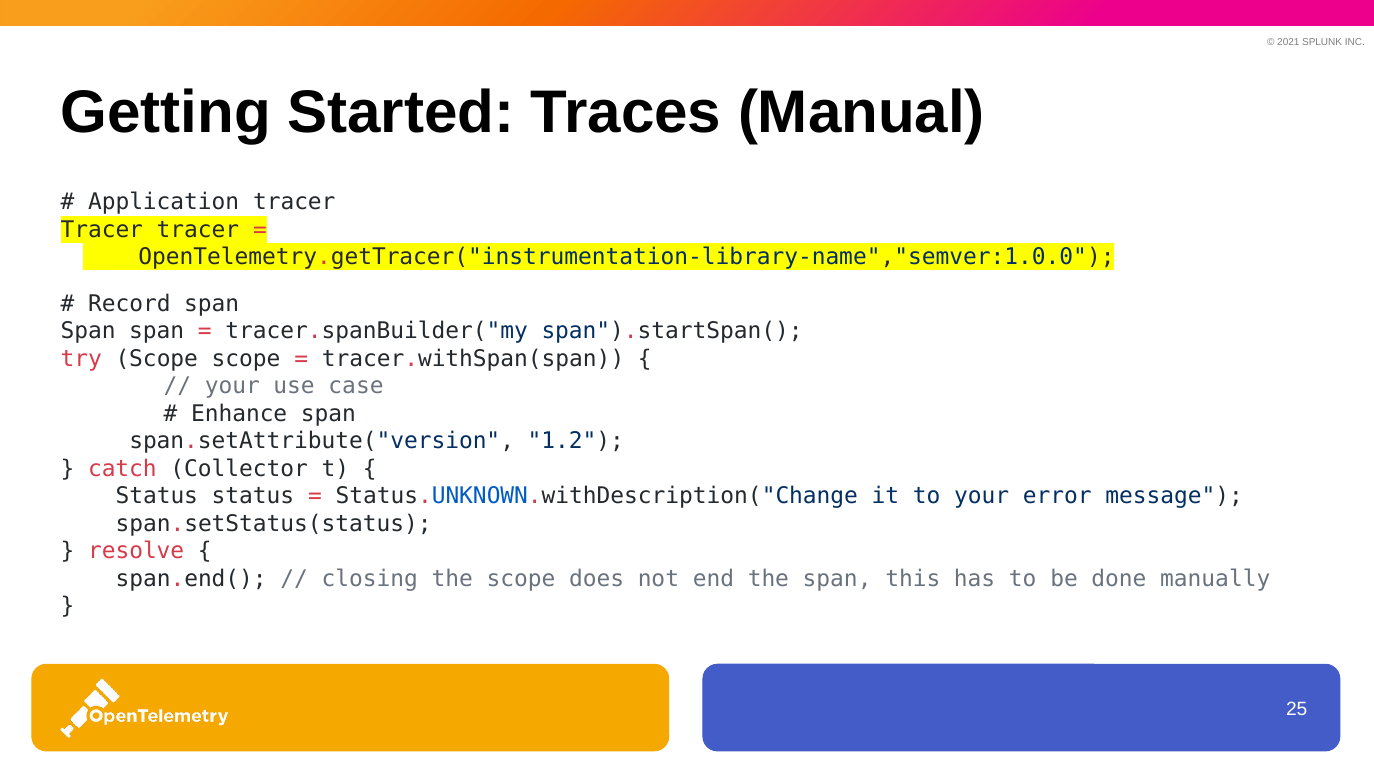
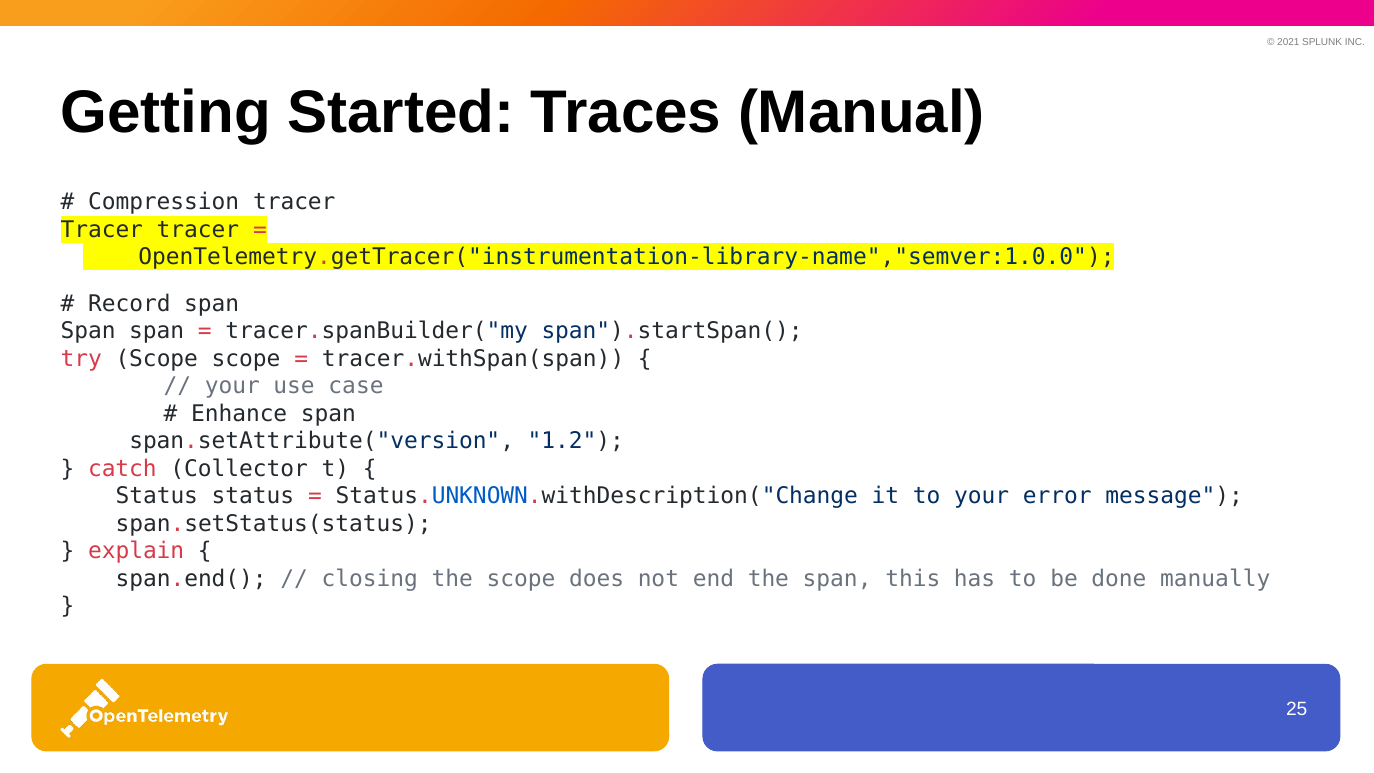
Application: Application -> Compression (164, 202)
resolve: resolve -> explain (136, 551)
